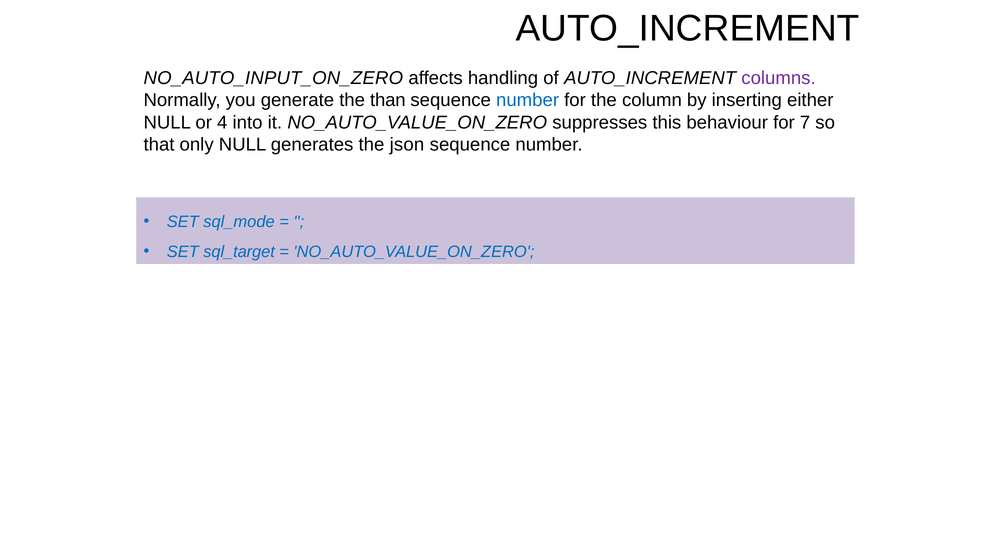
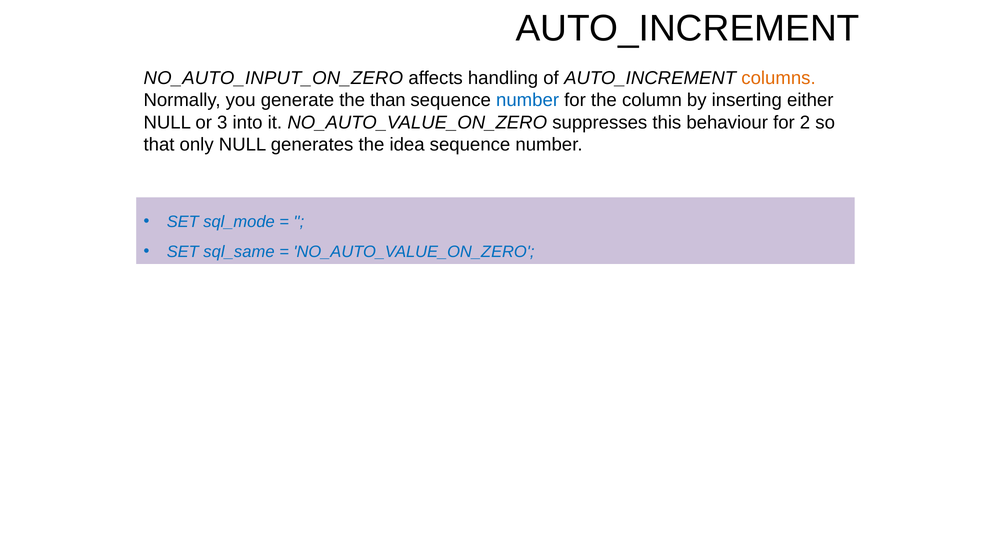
columns colour: purple -> orange (779, 78)
4: 4 -> 3 (222, 123)
7: 7 -> 2 (805, 123)
json: json -> idea (407, 145)
sql_target: sql_target -> sql_same (239, 252)
